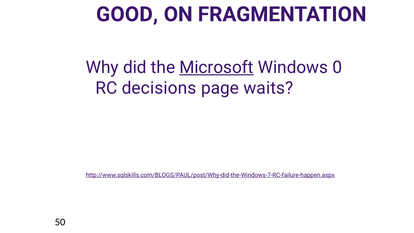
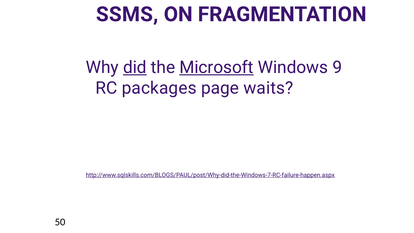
GOOD: GOOD -> SSMS (127, 14)
did underline: none -> present (135, 67)
0: 0 -> 9 (337, 67)
decisions: decisions -> packages (159, 88)
